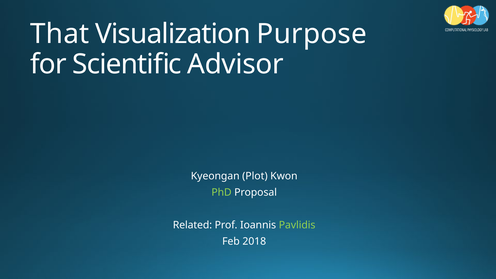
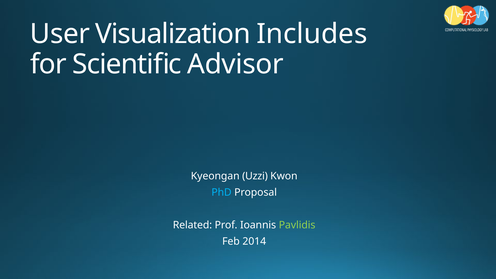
That: That -> User (60, 34)
Purpose: Purpose -> Includes (312, 34)
Plot: Plot -> Uzzi (255, 176)
PhD colour: light green -> light blue (222, 193)
2018: 2018 -> 2014 (254, 242)
